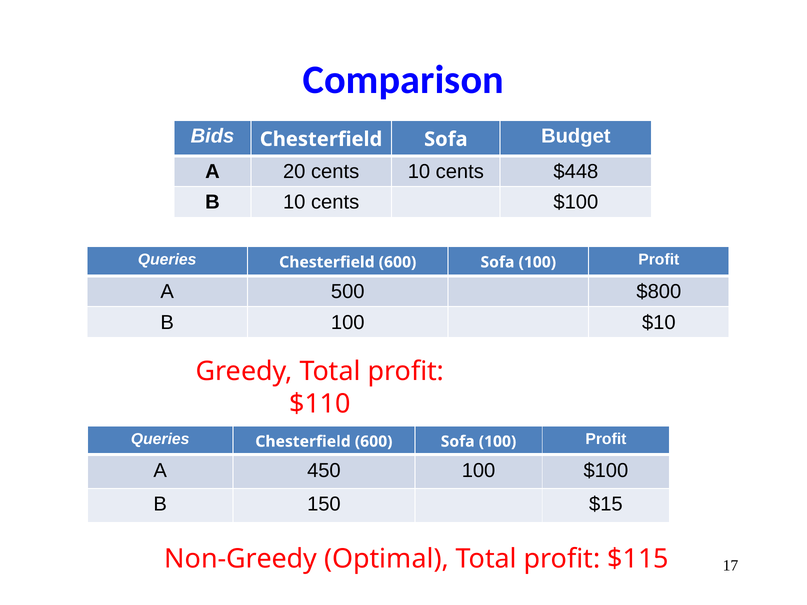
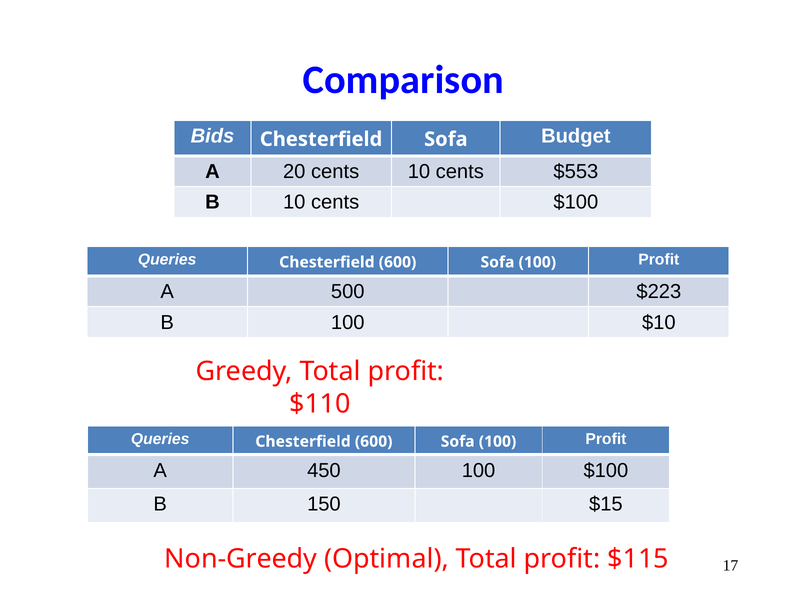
$448: $448 -> $553 (576, 172)
$800: $800 -> $223 (659, 292)
